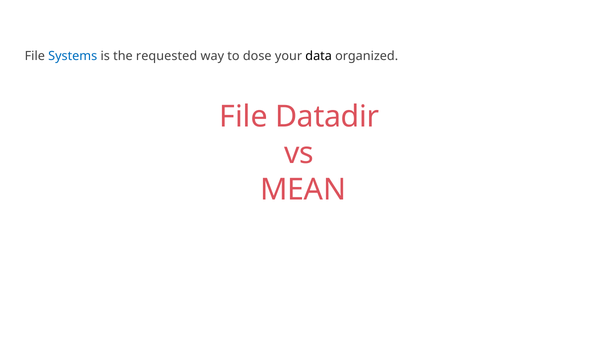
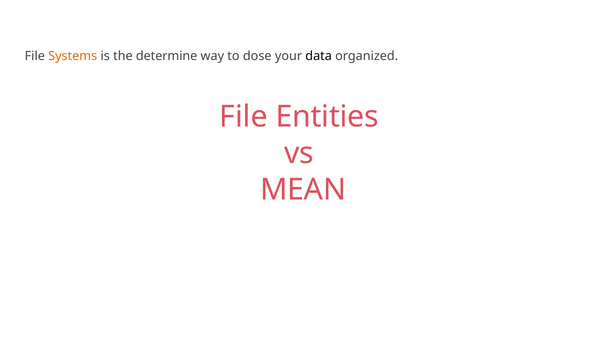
Systems colour: blue -> orange (73, 56)
requested: requested -> determine (167, 56)
Datadir: Datadir -> Entities (327, 117)
